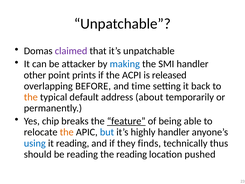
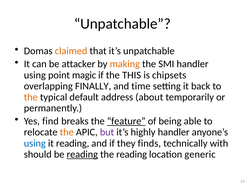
claimed colour: purple -> orange (71, 51)
making colour: blue -> orange (125, 64)
other: other -> using (35, 75)
prints: prints -> magic (84, 75)
ACPI: ACPI -> THIS (132, 75)
released: released -> chipsets (169, 75)
BEFORE: BEFORE -> FINALLY (93, 86)
chip: chip -> find (50, 121)
but colour: blue -> purple (107, 132)
thus: thus -> with (219, 143)
reading underline: none -> present (82, 154)
pushed: pushed -> generic (200, 154)
